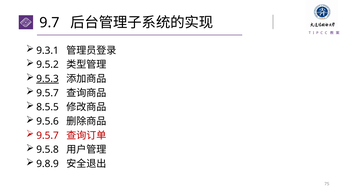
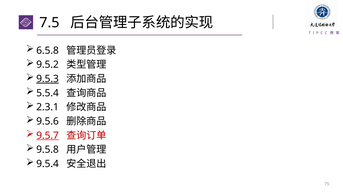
9.7: 9.7 -> 7.5 (49, 23)
9.3.1: 9.3.1 -> 6.5.8 (48, 50)
9.5.7: 9.5.7 -> 5.5.4 (48, 93)
8.5.5: 8.5.5 -> 2.3.1 (48, 107)
9.5.7 underline: none -> present (48, 135)
9.8.9: 9.8.9 -> 9.5.4 (48, 164)
